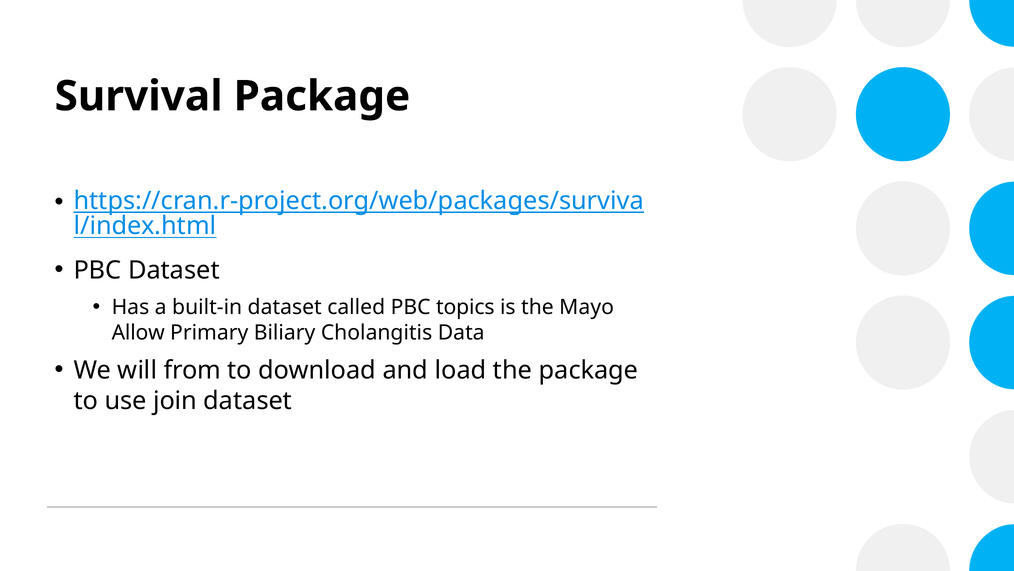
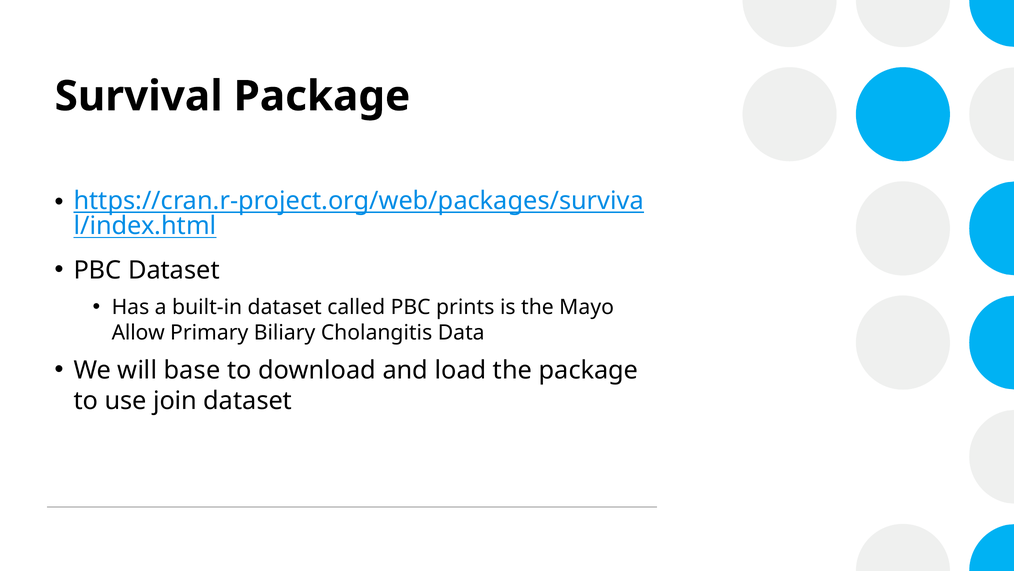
topics: topics -> prints (465, 307)
from: from -> base (192, 370)
